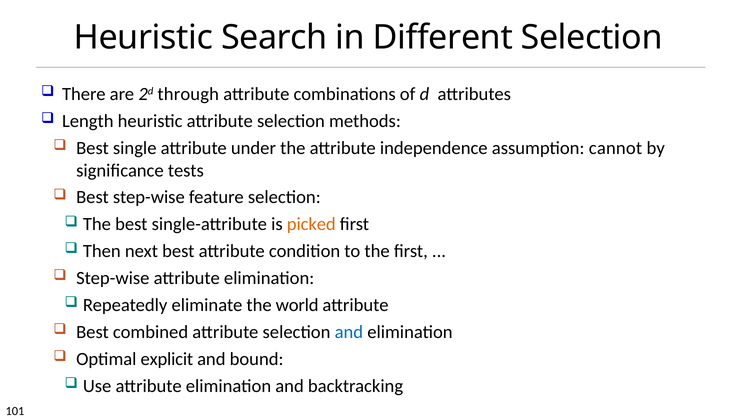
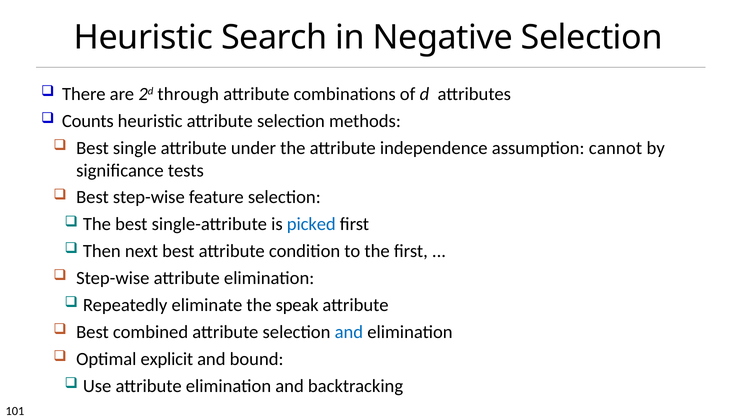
Different: Different -> Negative (443, 38)
Length: Length -> Counts (88, 121)
picked colour: orange -> blue (311, 225)
world: world -> speak (297, 305)
